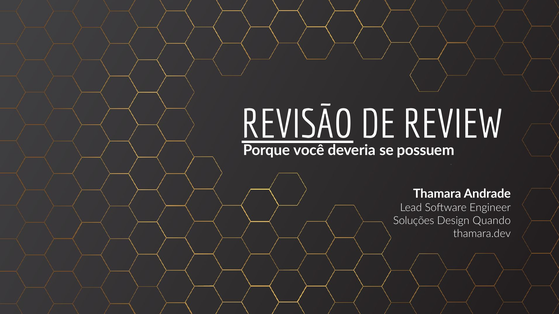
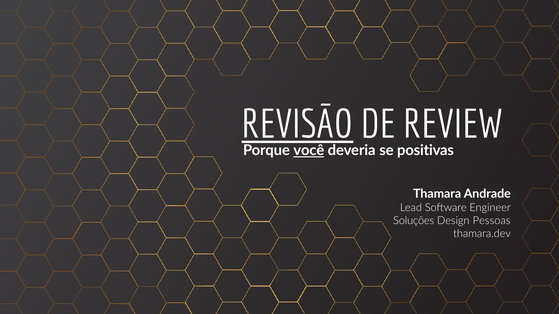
você underline: none -> present (309, 151)
possuem: possuem -> positivas (426, 151)
Quando: Quando -> Pessoas (492, 221)
